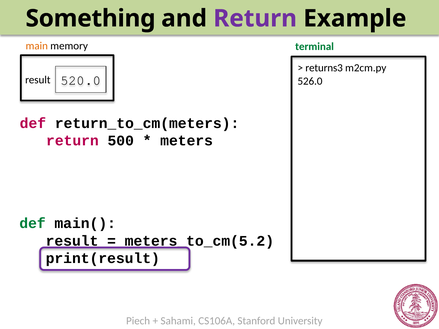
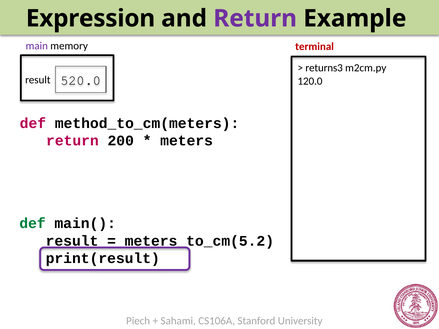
Something: Something -> Expression (91, 18)
main colour: orange -> purple (37, 46)
terminal colour: green -> red (315, 46)
526.0: 526.0 -> 120.0 (310, 81)
return_to_cm(meters: return_to_cm(meters -> method_to_cm(meters (147, 123)
500: 500 -> 200 (121, 141)
